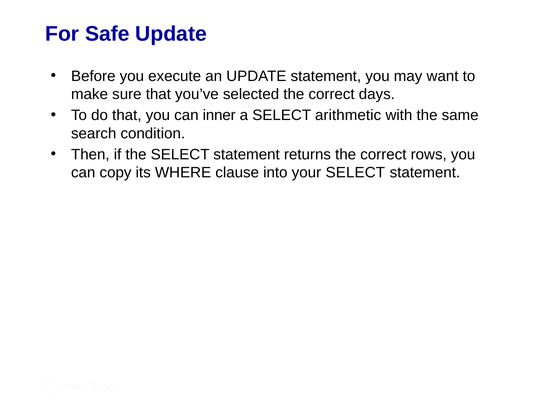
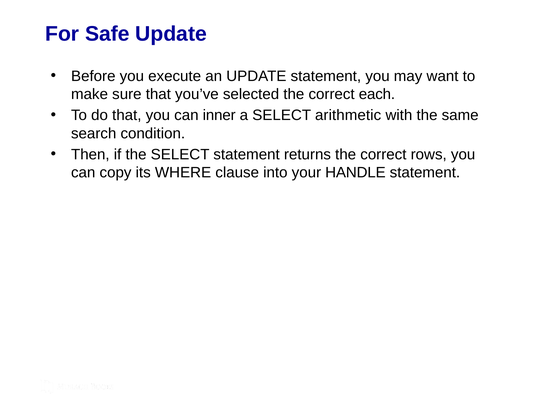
days: days -> each (377, 94)
your SELECT: SELECT -> HANDLE (355, 173)
